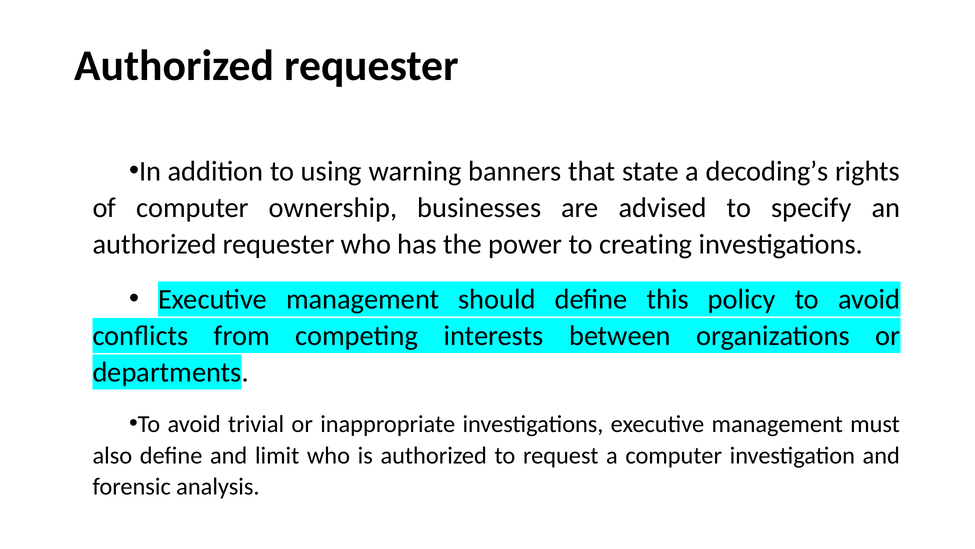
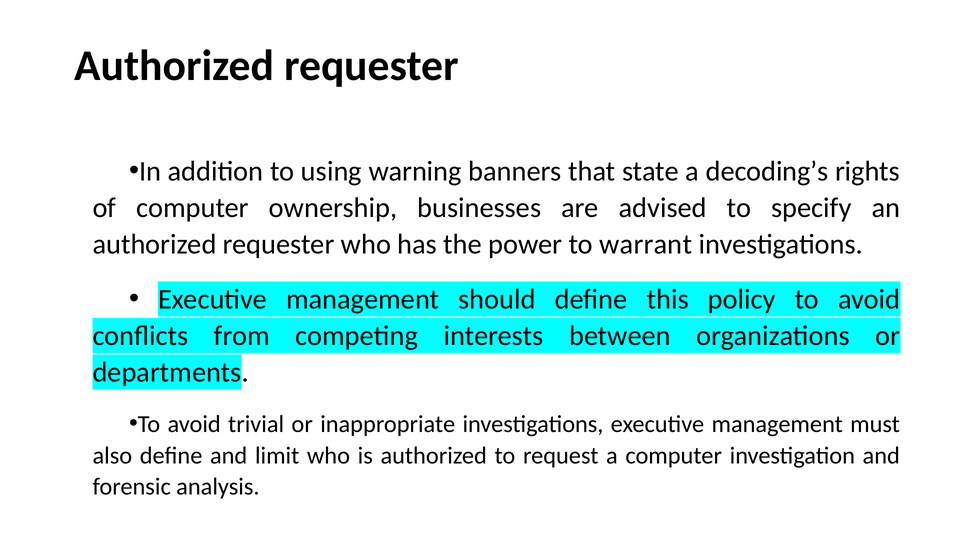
creating: creating -> warrant (646, 244)
